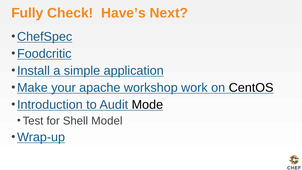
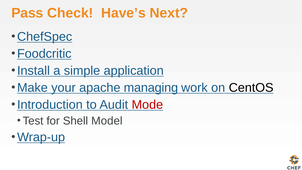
Fully: Fully -> Pass (27, 13)
workshop: workshop -> managing (151, 88)
Mode colour: black -> red (147, 105)
